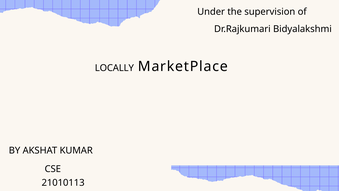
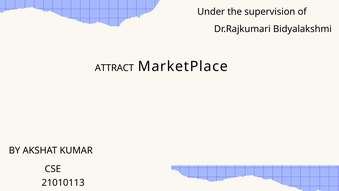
LOCALLY: LOCALLY -> ATTRACT (114, 68)
